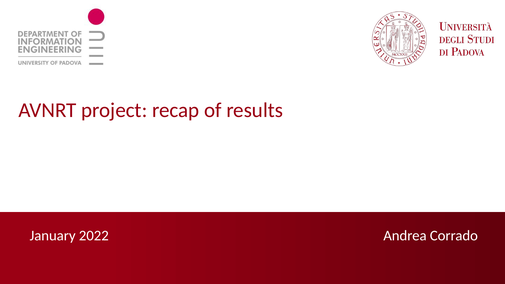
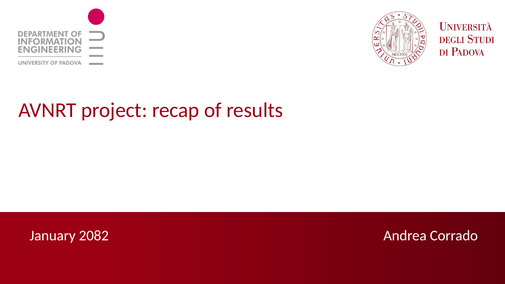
2022: 2022 -> 2082 (94, 236)
